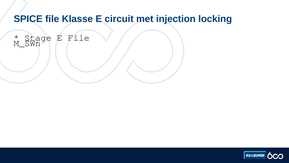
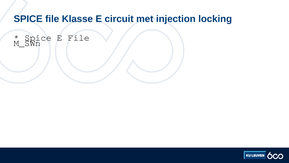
Stage: Stage -> Spice (38, 38)
